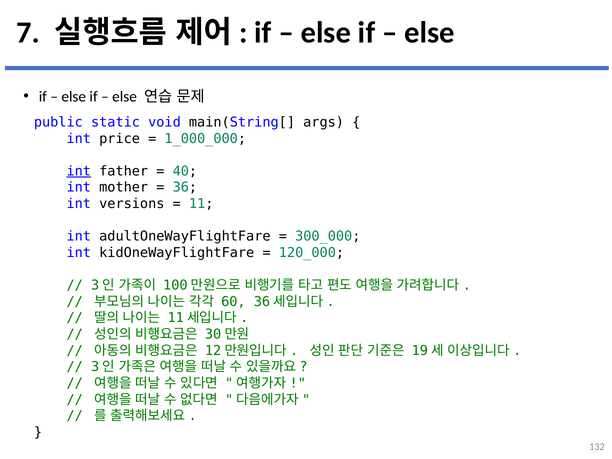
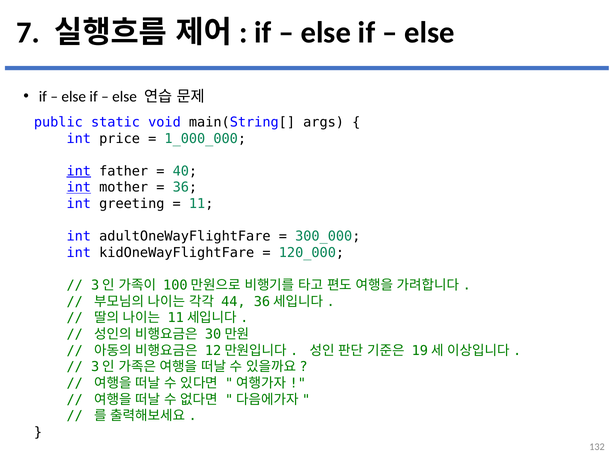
int underline: none -> present (79, 187)
versions: versions -> greeting (132, 204)
60: 60 -> 44 (233, 302)
